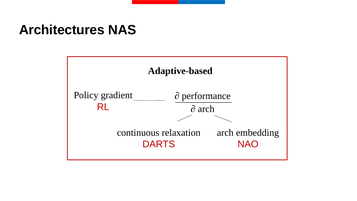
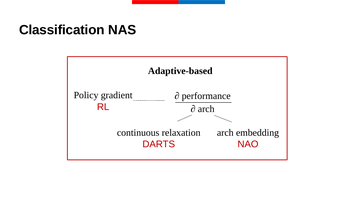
Architectures: Architectures -> Classification (62, 30)
